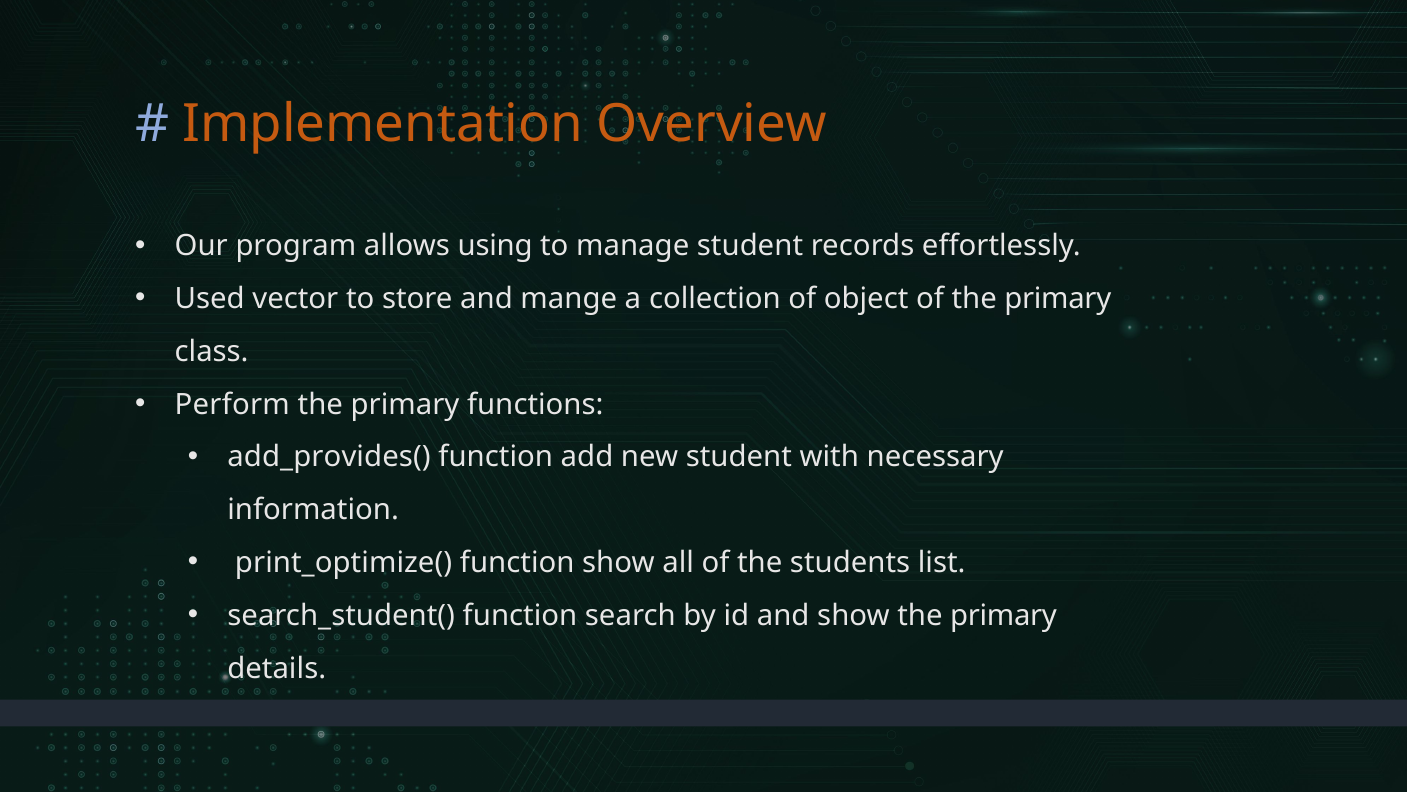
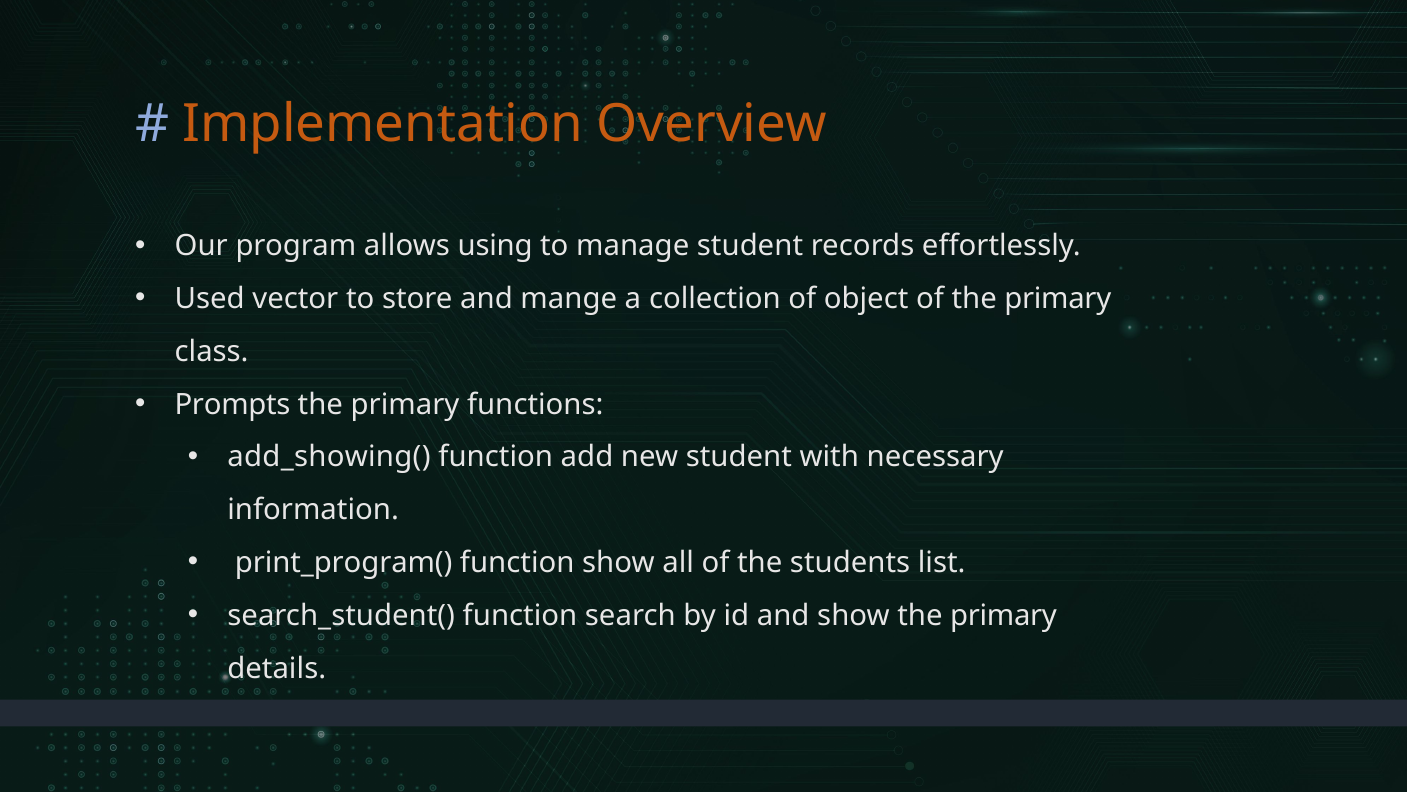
Perform: Perform -> Prompts (233, 404)
add_provides(: add_provides( -> add_showing( (329, 457)
print_optimize(: print_optimize( -> print_program( (344, 562)
